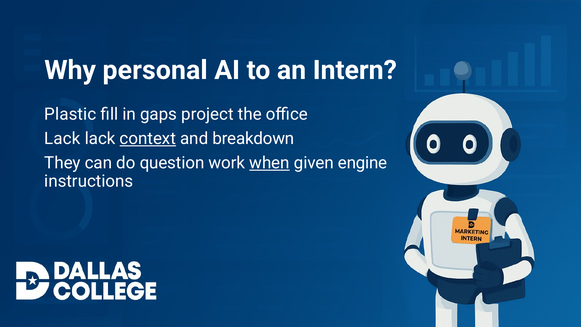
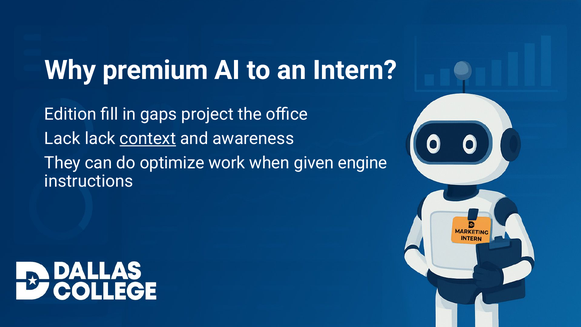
personal: personal -> premium (155, 70)
Plastic: Plastic -> Edition (70, 114)
breakdown: breakdown -> awareness (253, 138)
question: question -> optimize (172, 163)
when underline: present -> none (269, 163)
